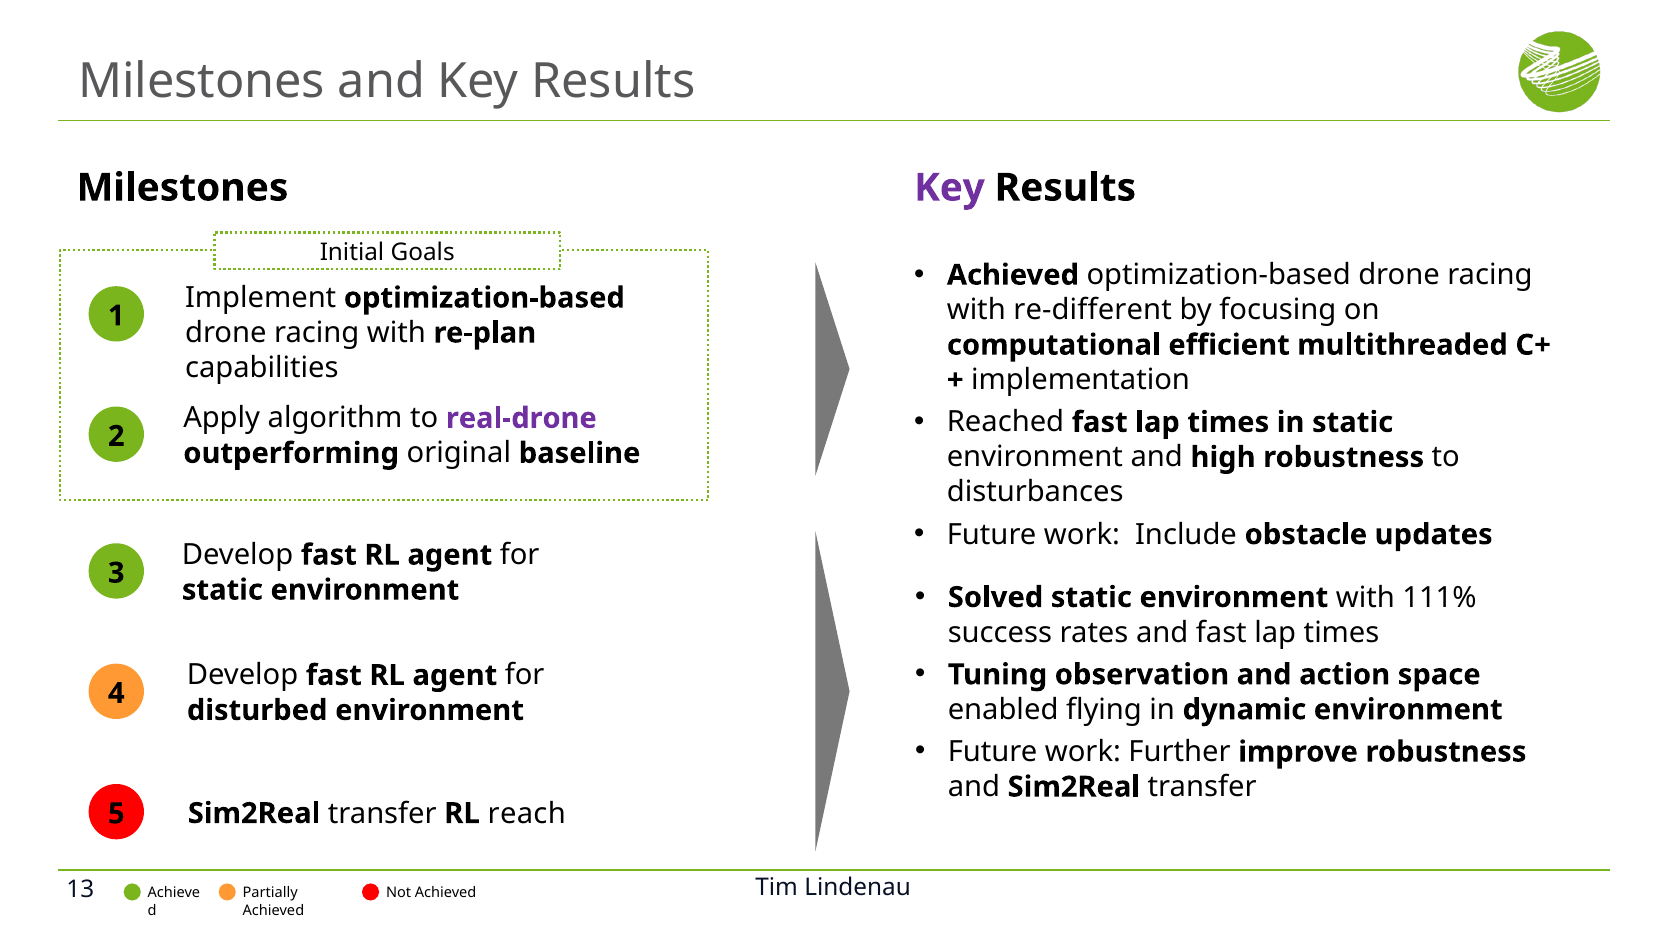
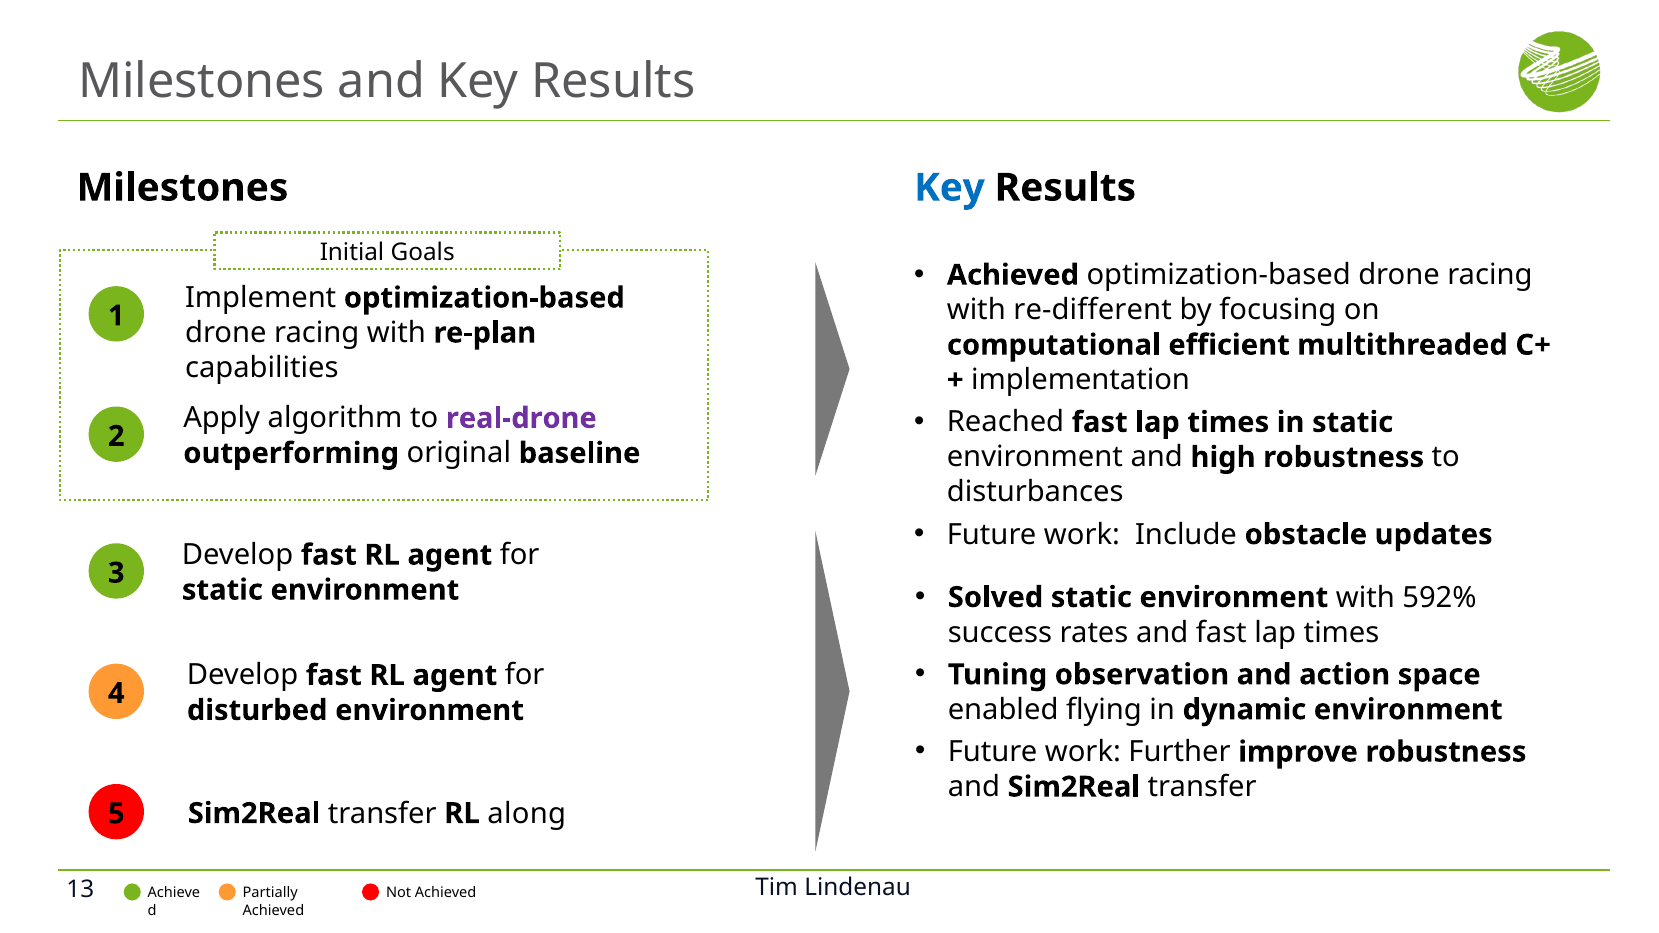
Key colour: purple -> blue (949, 188)
111%: 111% -> 592% (1440, 597)
reach: reach -> along (527, 814)
